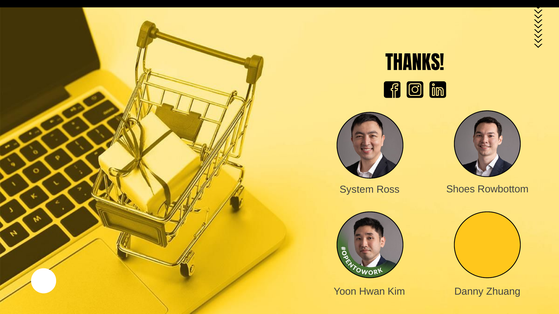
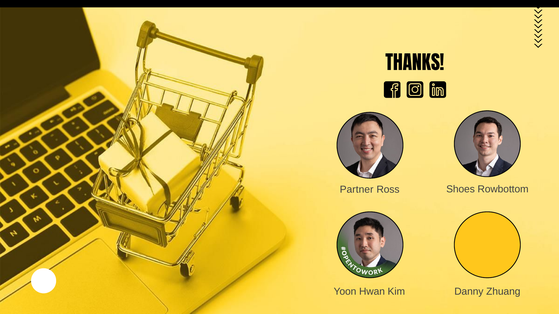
System: System -> Partner (357, 190)
